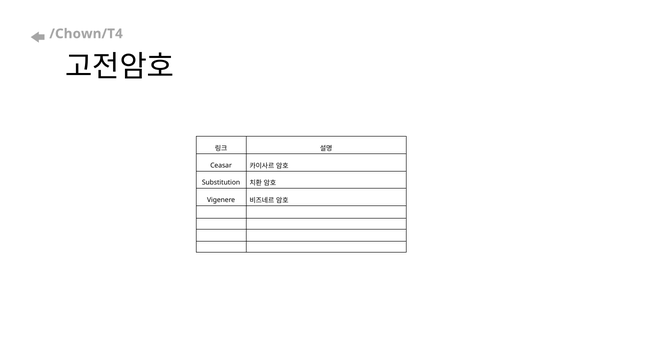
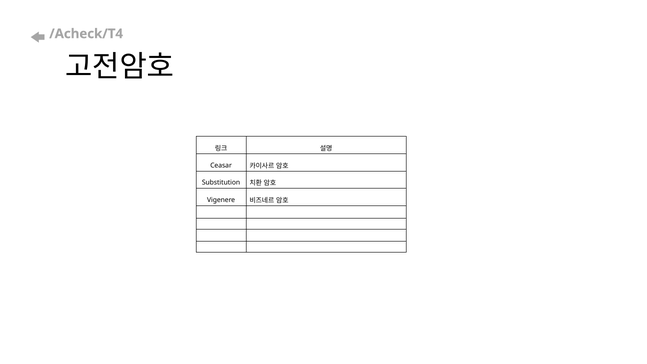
/Chown/T4: /Chown/T4 -> /Acheck/T4 (86, 34)
